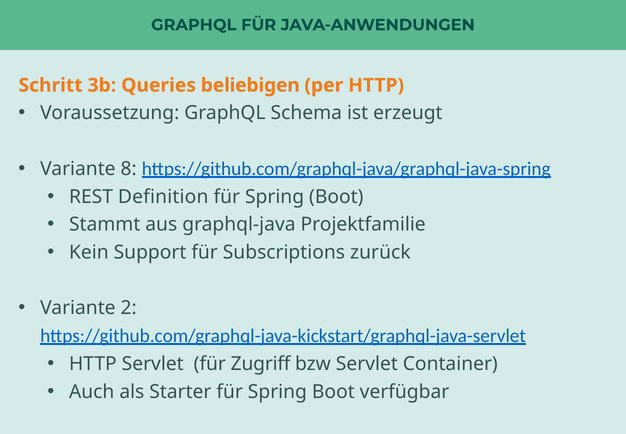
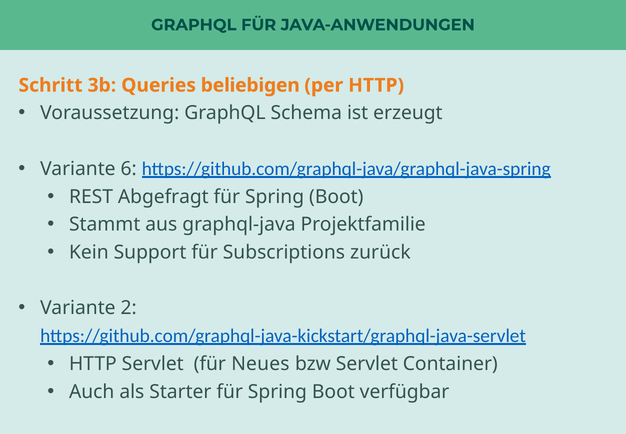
8: 8 -> 6 (129, 168)
Definition: Definition -> Abgefragt (163, 197)
Zugriff: Zugriff -> Neues (260, 363)
